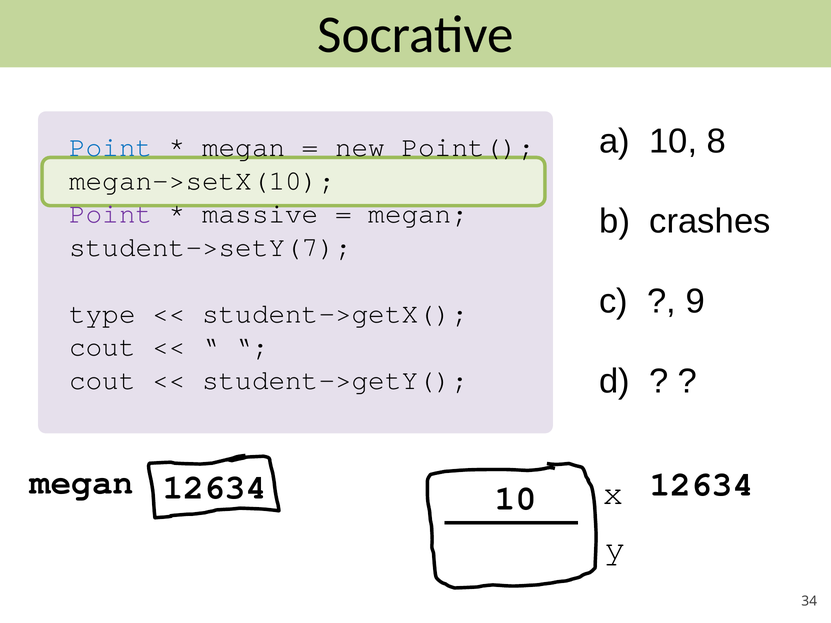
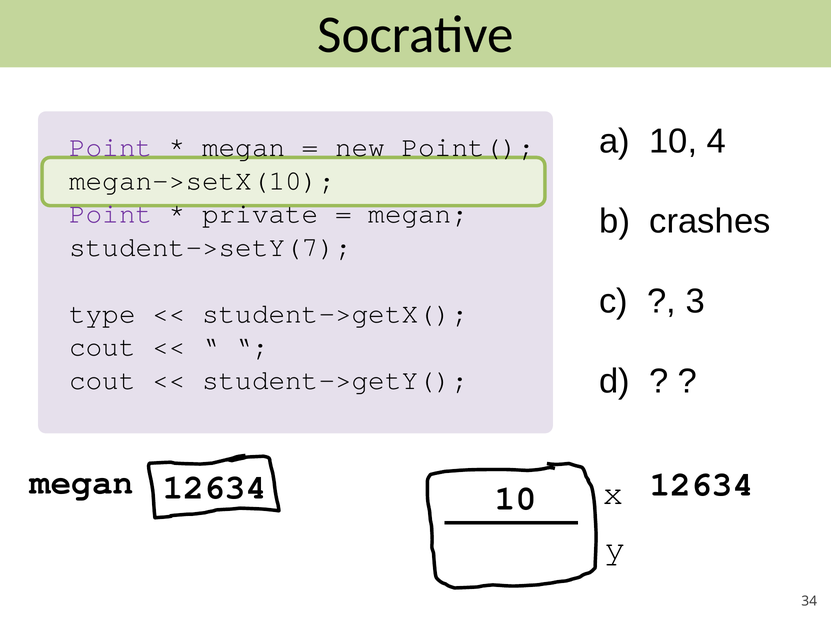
8: 8 -> 4 (716, 141)
Point colour: blue -> purple (111, 147)
massive: massive -> private (260, 214)
9: 9 -> 3 (695, 302)
